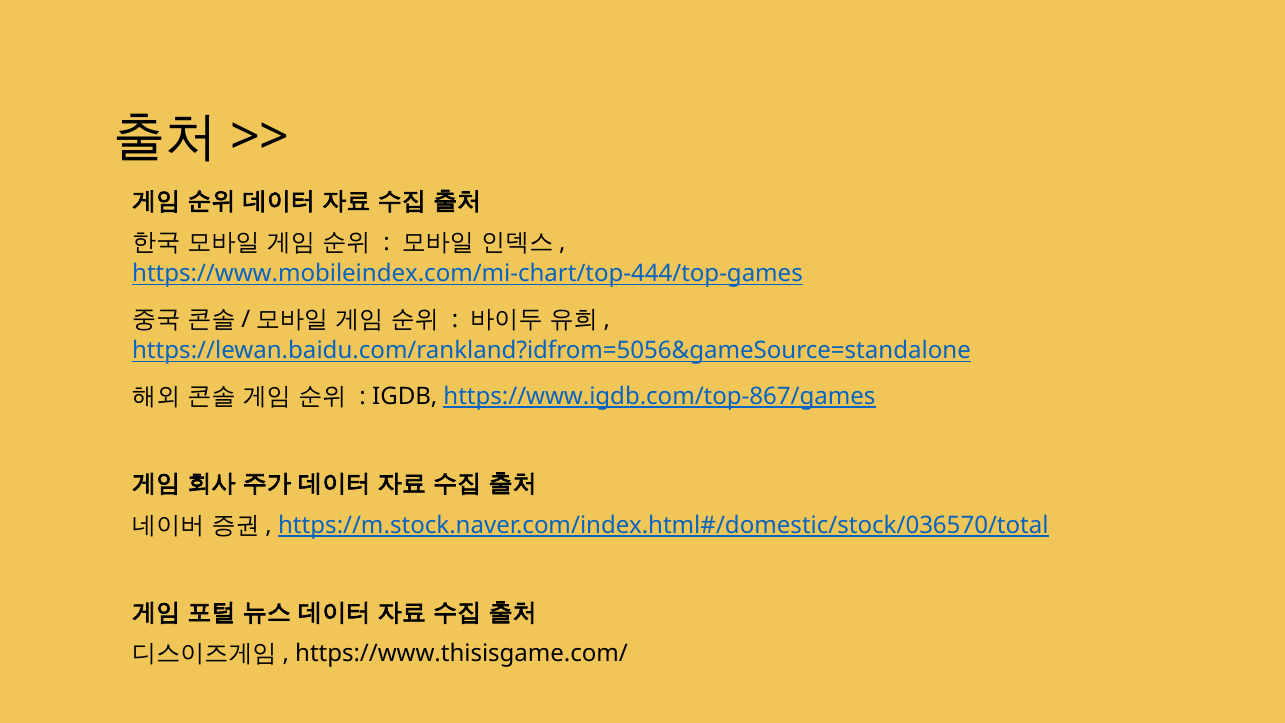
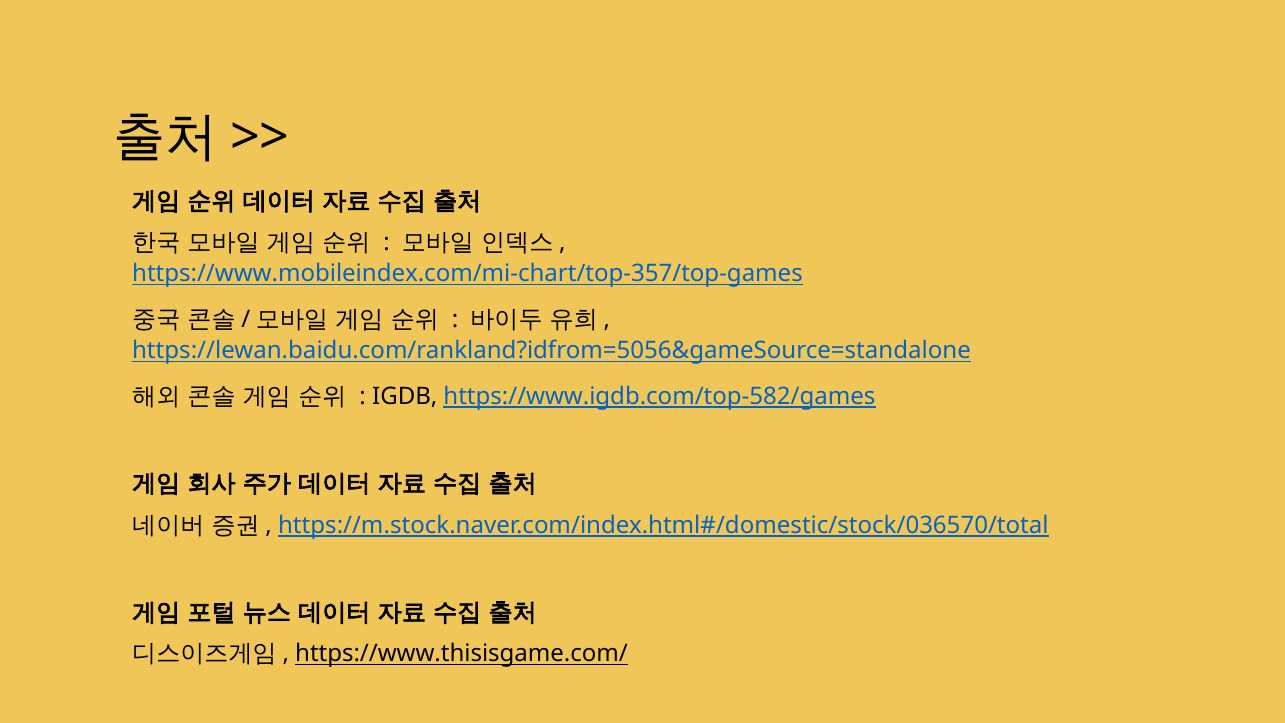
https://www.mobileindex.com/mi-chart/top-444/top-games: https://www.mobileindex.com/mi-chart/top-444/top-games -> https://www.mobileindex.com/mi-chart/top-357/top-games (468, 274)
https://www.igdb.com/top-867/games: https://www.igdb.com/top-867/games -> https://www.igdb.com/top-582/games (659, 396)
https://www.thisisgame.com/ underline: none -> present (462, 654)
